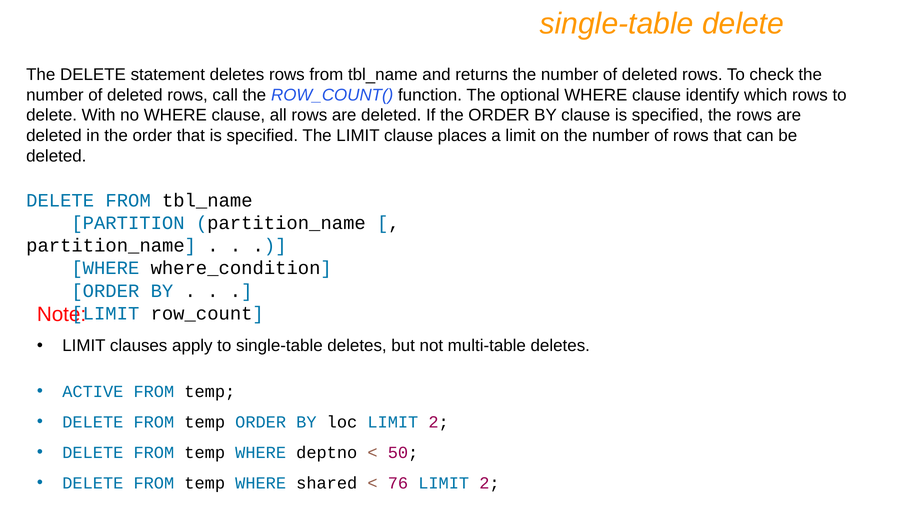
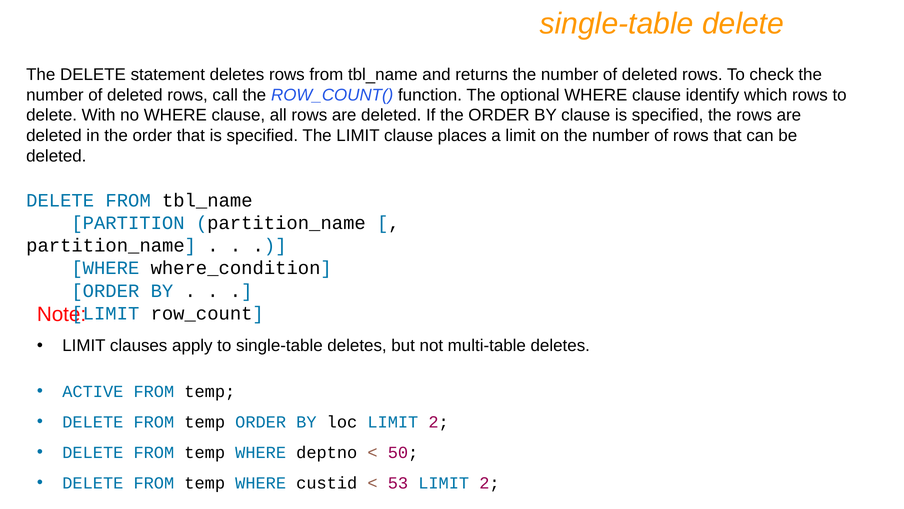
shared: shared -> custid (327, 483)
76: 76 -> 53 (398, 483)
